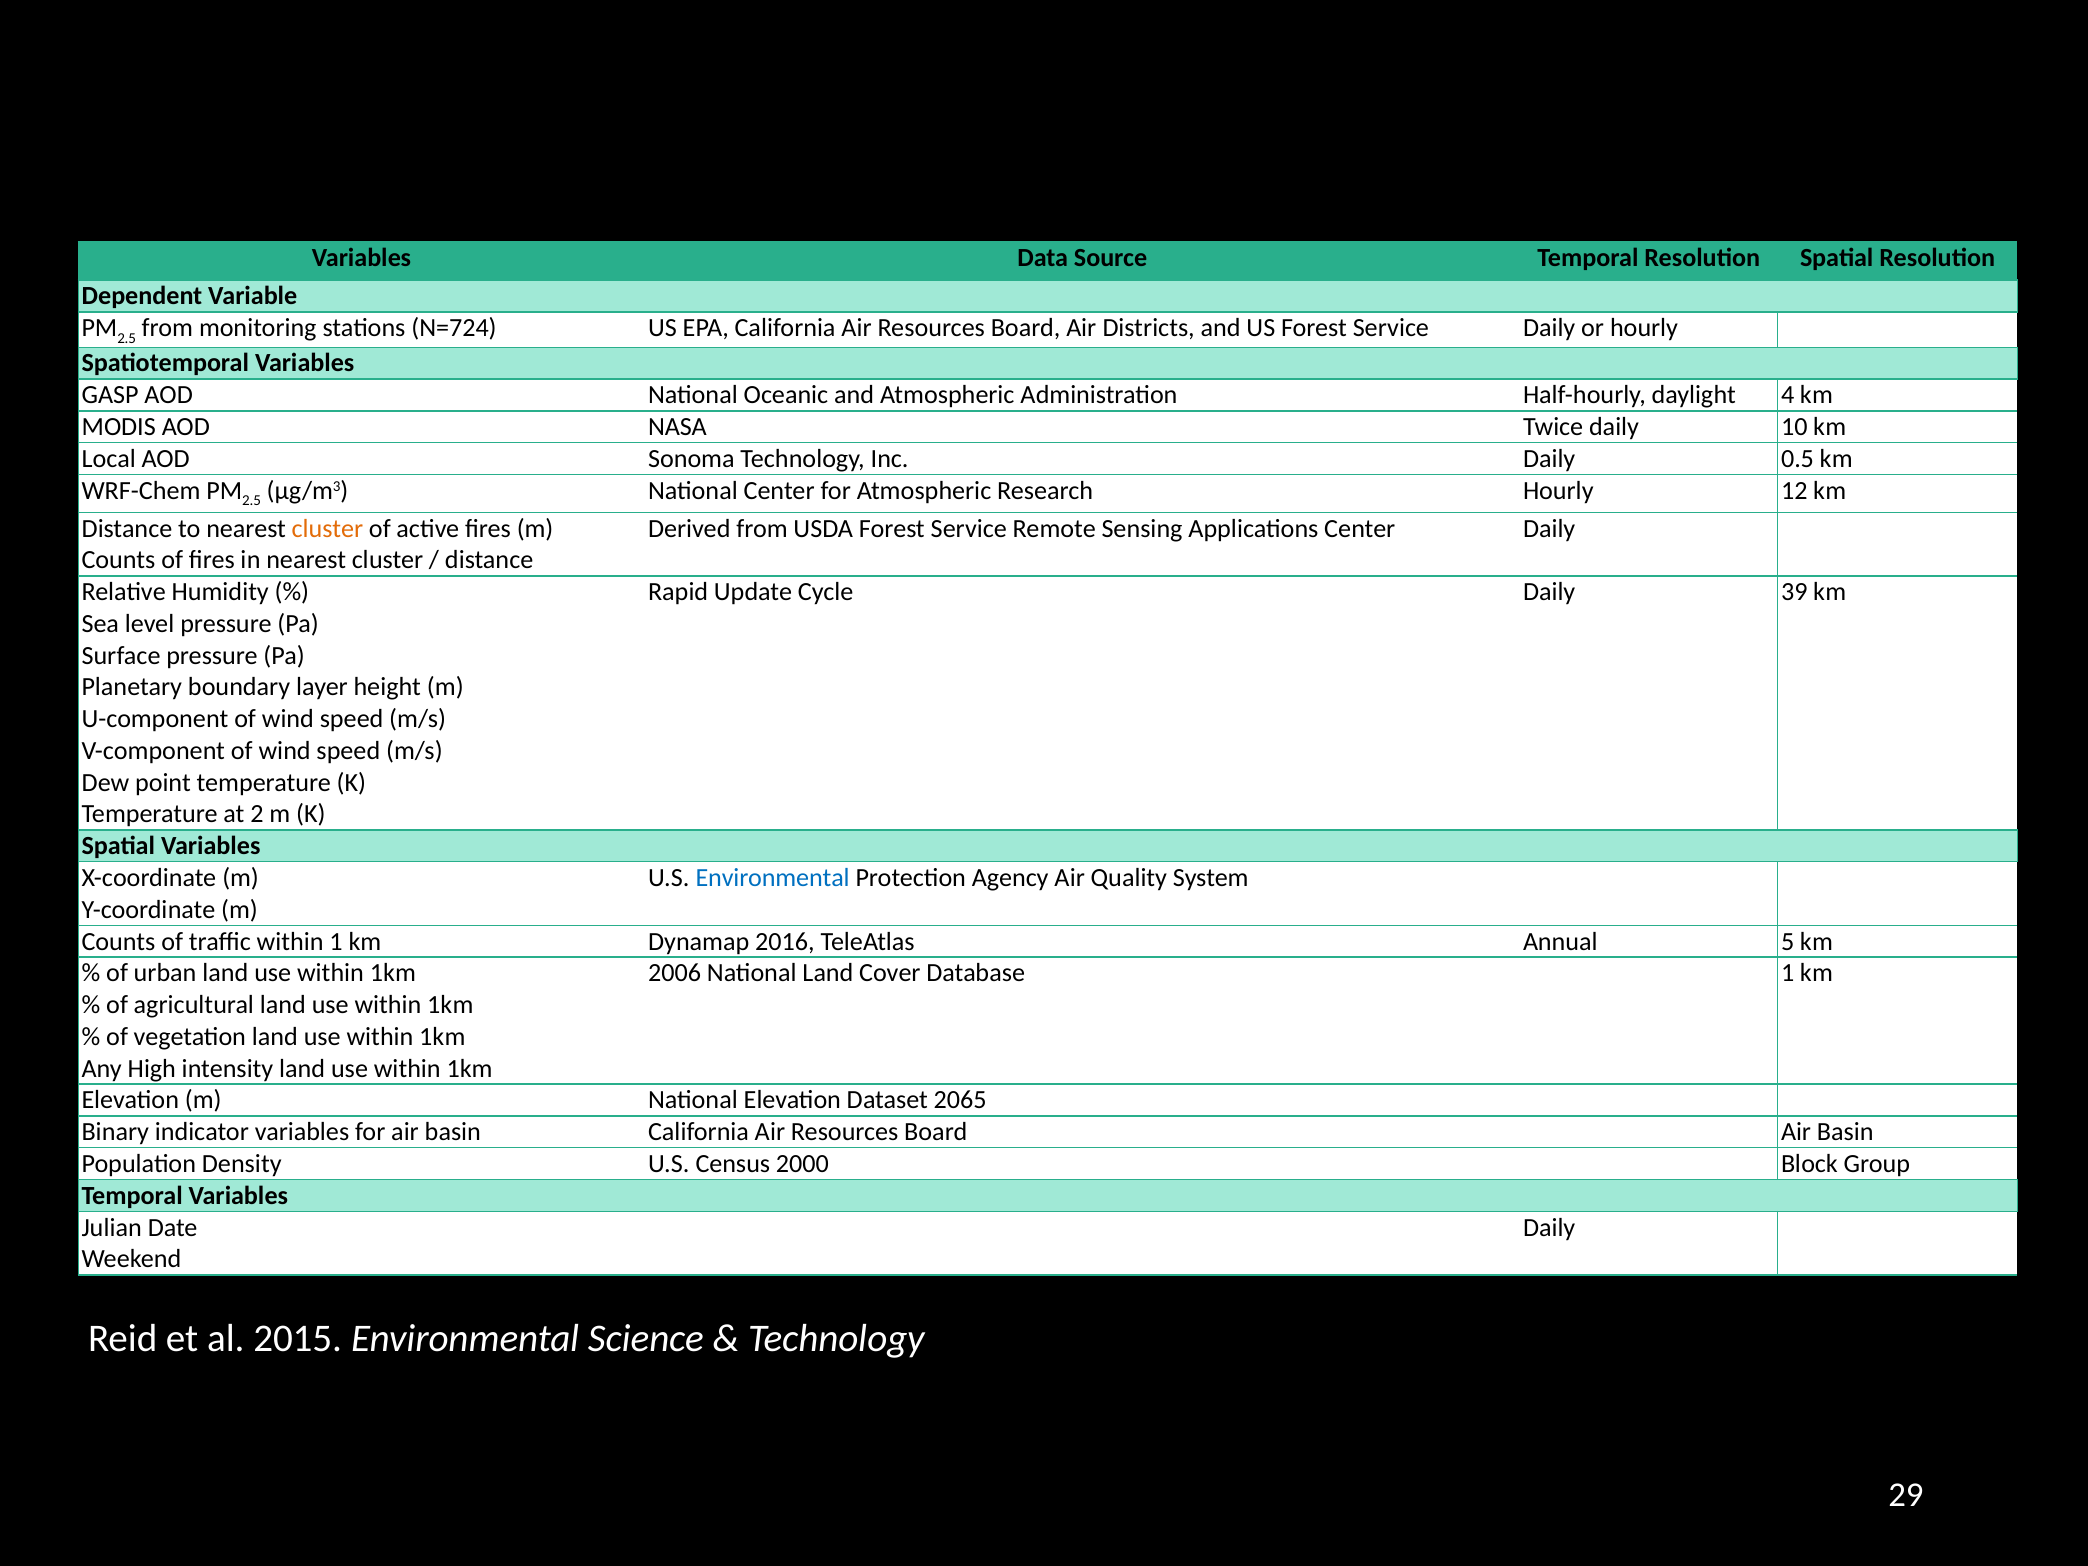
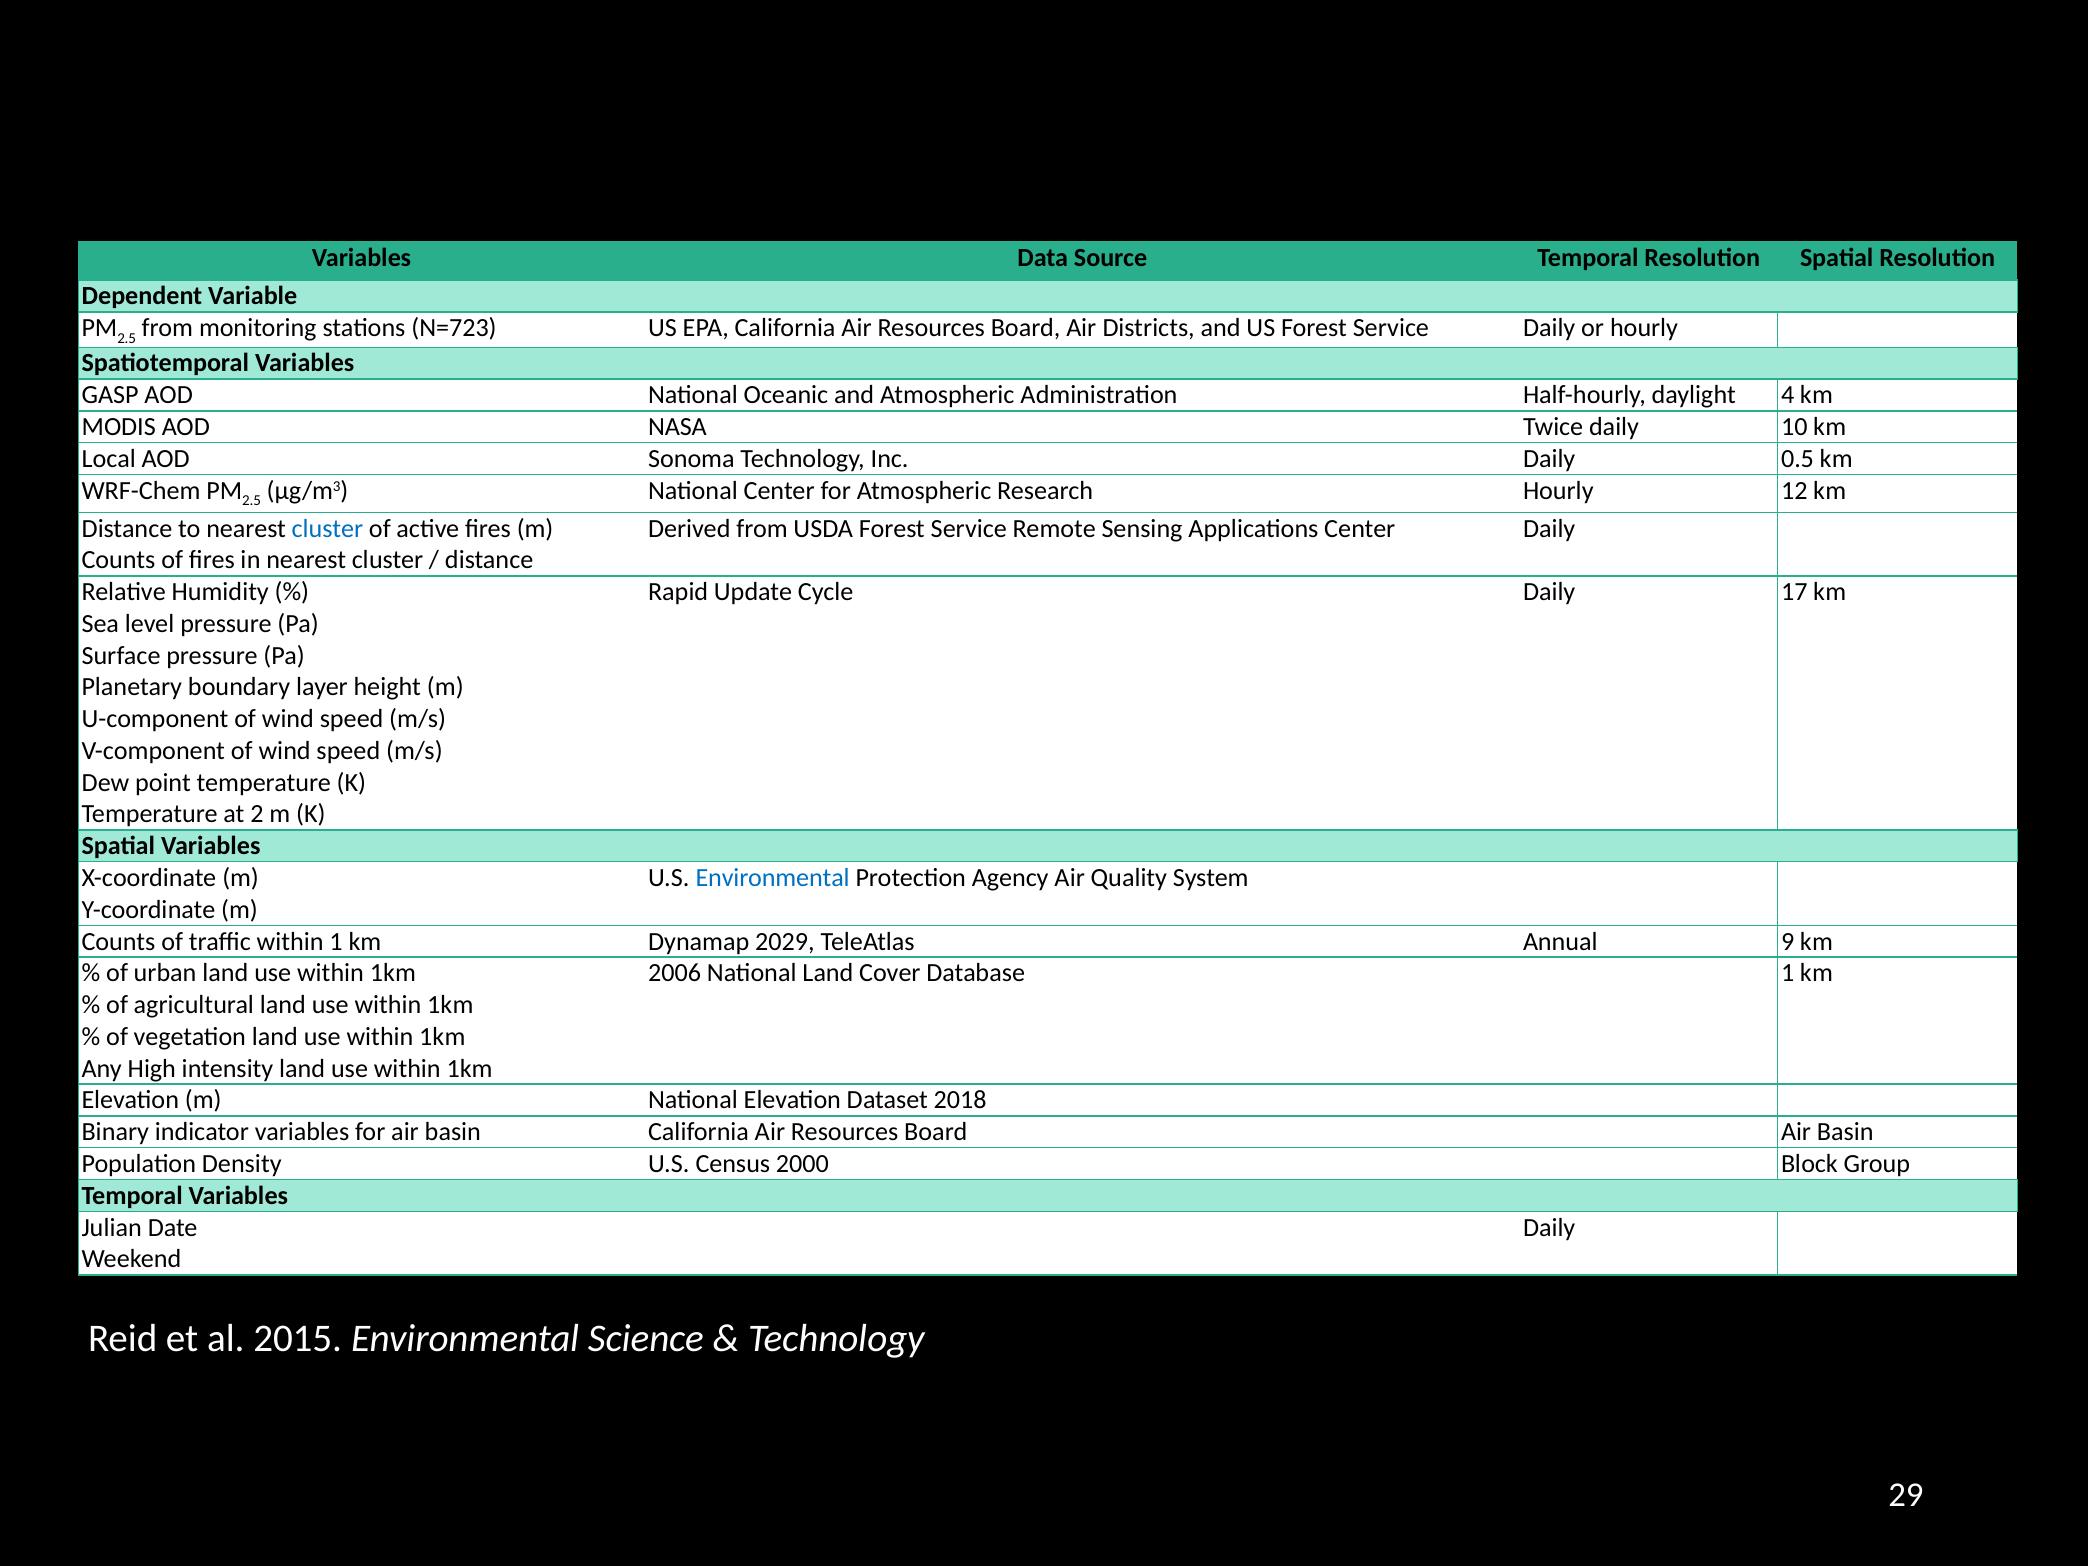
N=724: N=724 -> N=723 (454, 328)
cluster colour: orange -> blue (327, 529)
39: 39 -> 17 (1794, 592)
2016: 2016 -> 2029 (785, 941)
5: 5 -> 9 (1788, 941)
2065: 2065 -> 2018 (960, 1100)
